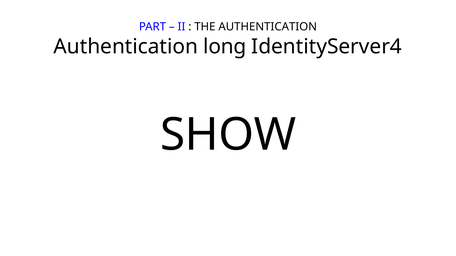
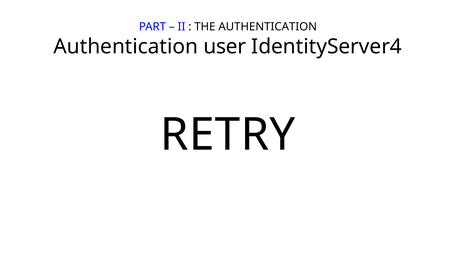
long: long -> user (225, 47)
SHOW: SHOW -> RETRY (228, 135)
